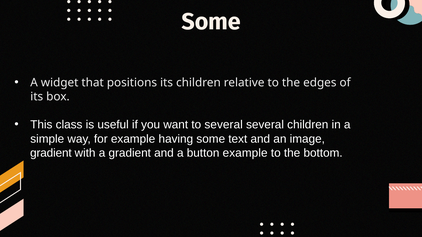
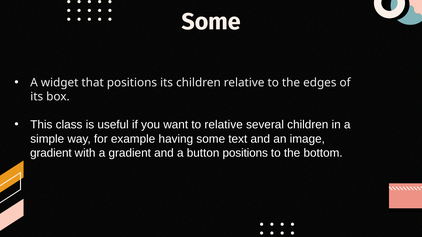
to several: several -> relative (224, 125)
button example: example -> positions (245, 153)
